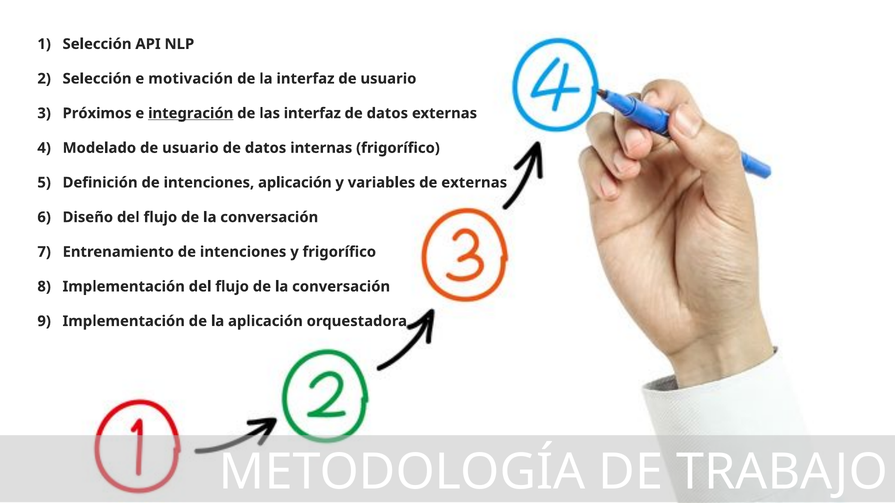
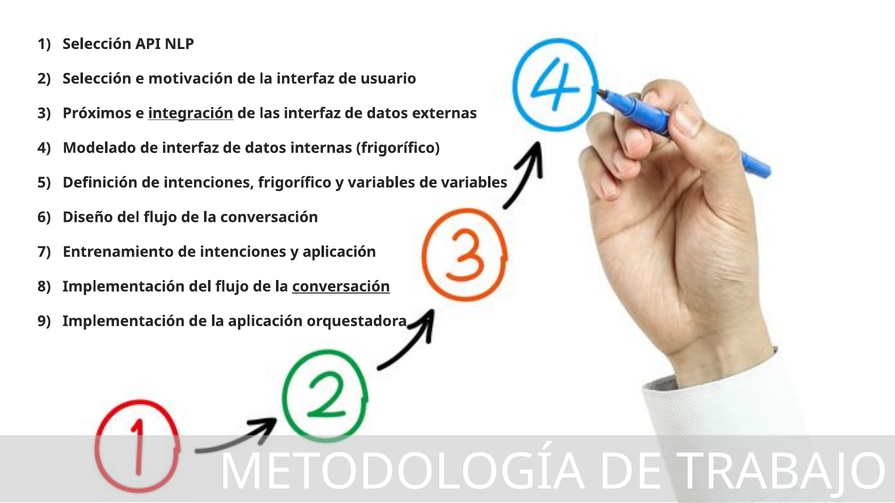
Modelado de usuario: usuario -> interfaz (191, 148)
intenciones aplicación: aplicación -> frigorífico (295, 183)
de externas: externas -> variables (474, 183)
y frigorífico: frigorífico -> aplicación (339, 252)
conversación underline: none -> present (341, 287)
